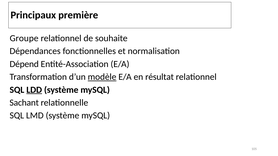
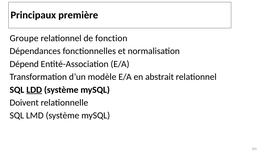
souhaite: souhaite -> fonction (111, 38)
modèle underline: present -> none (102, 77)
résultat: résultat -> abstrait (160, 77)
Sachant: Sachant -> Doivent (24, 103)
